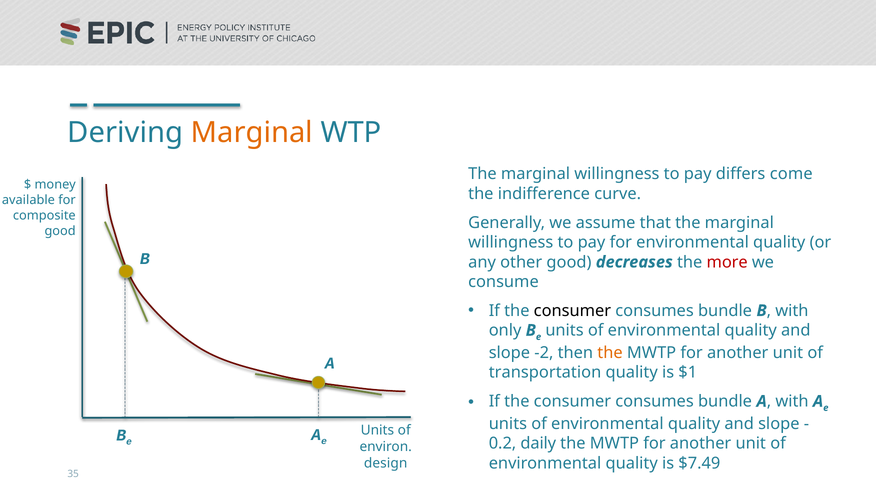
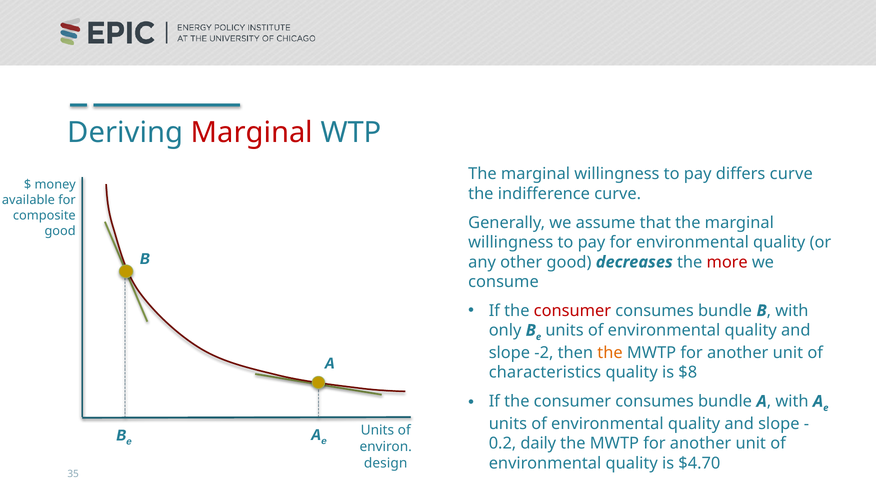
Marginal colour: orange -> red (252, 132)
differs come: come -> curve (791, 174)
consumer colour: black -> red (572, 311)
transportation: transportation -> characteristics (545, 372)
$1: $1 -> $8 (688, 372)
$7.49: $7.49 -> $4.70 (699, 463)
